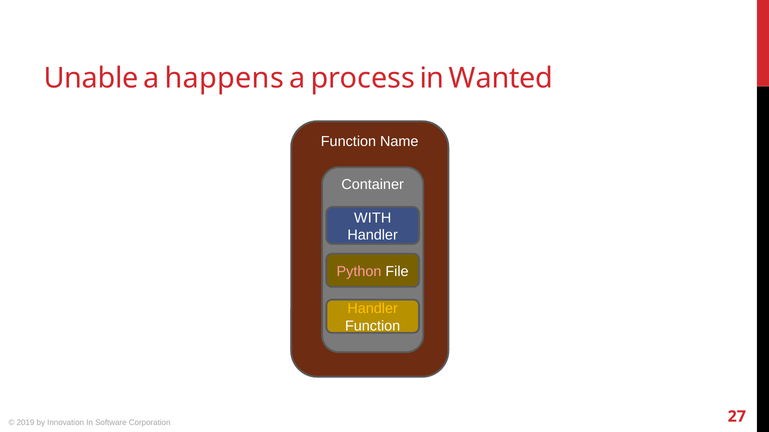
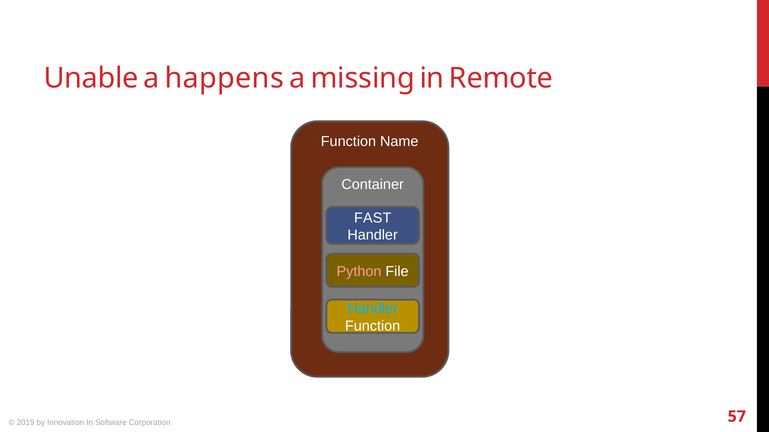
process: process -> missing (363, 79)
Wanted: Wanted -> Remote (501, 79)
WITH: WITH -> FAST (373, 218)
Handler colour: yellow -> light blue (373, 309)
27: 27 -> 57 (737, 417)
